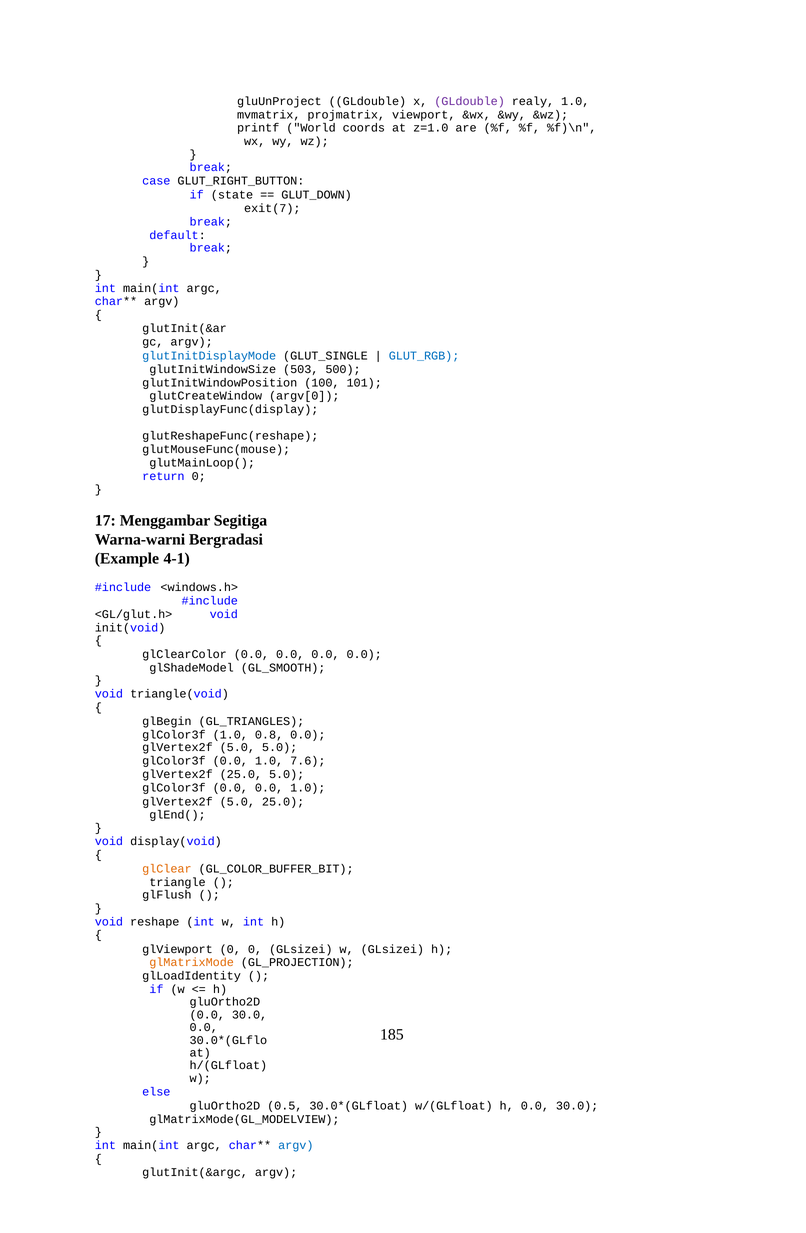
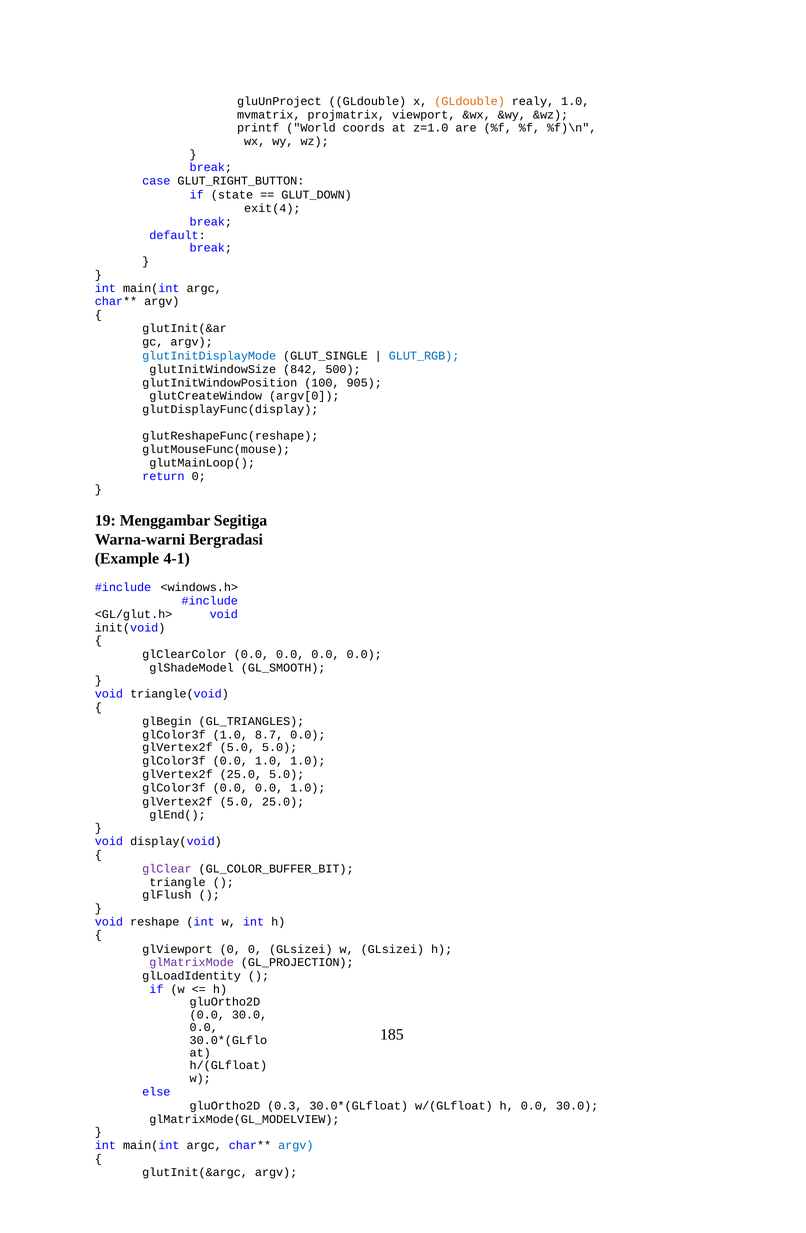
GLdouble colour: purple -> orange (470, 101)
exit(7: exit(7 -> exit(4 (272, 208)
503: 503 -> 842 (301, 369)
101: 101 -> 905 (364, 383)
17: 17 -> 19 (105, 520)
0.8: 0.8 -> 8.7 (269, 735)
1.0 7.6: 7.6 -> 1.0 (308, 761)
glClear colour: orange -> purple (167, 868)
glMatrixMode colour: orange -> purple (192, 962)
0.5: 0.5 -> 0.3 (285, 1105)
